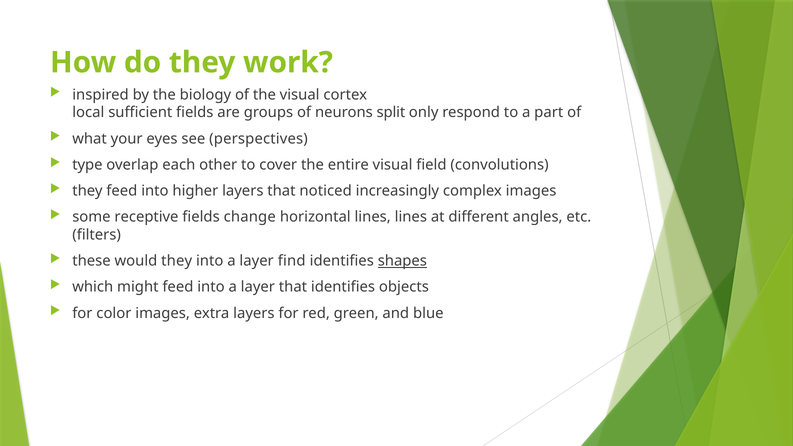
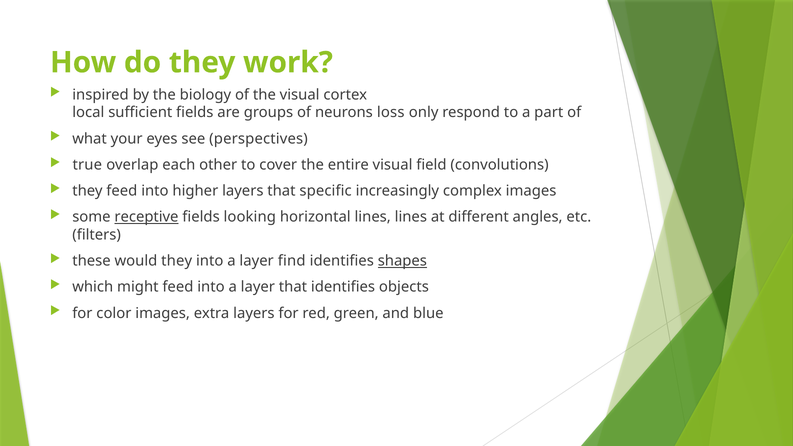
split: split -> loss (391, 113)
type: type -> true (87, 165)
noticed: noticed -> specific (326, 191)
receptive underline: none -> present (146, 217)
change: change -> looking (250, 217)
